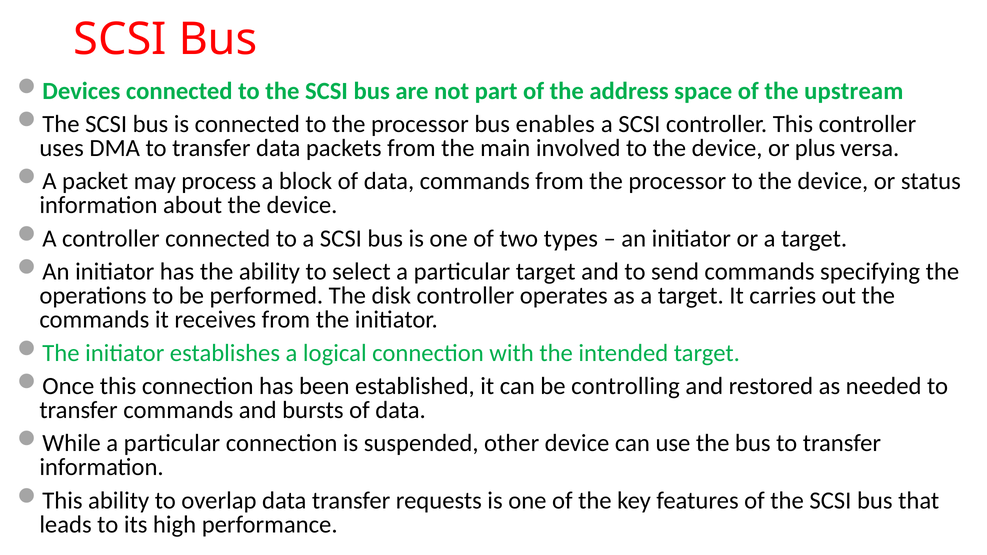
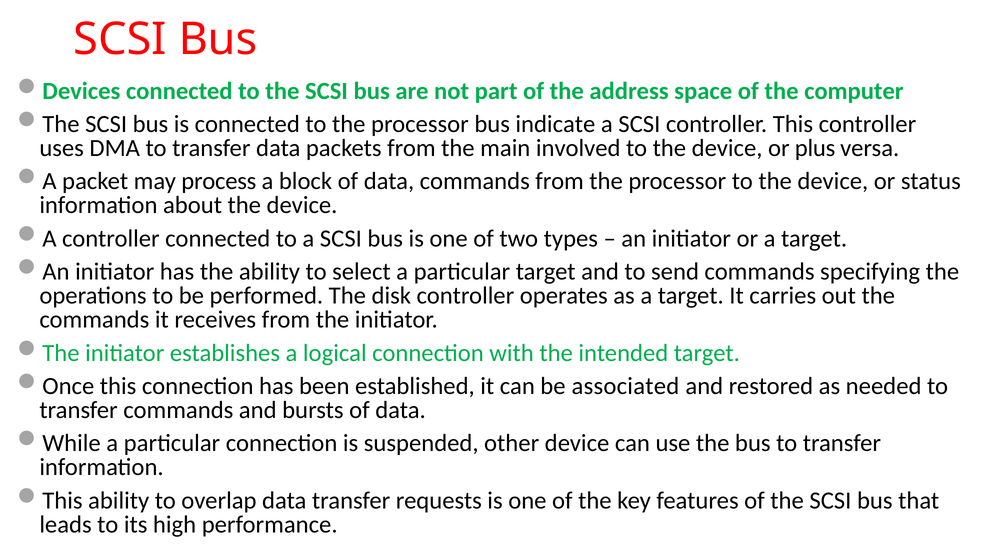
upstream: upstream -> computer (854, 91)
enables: enables -> indicate (555, 124)
controlling: controlling -> associated (625, 386)
